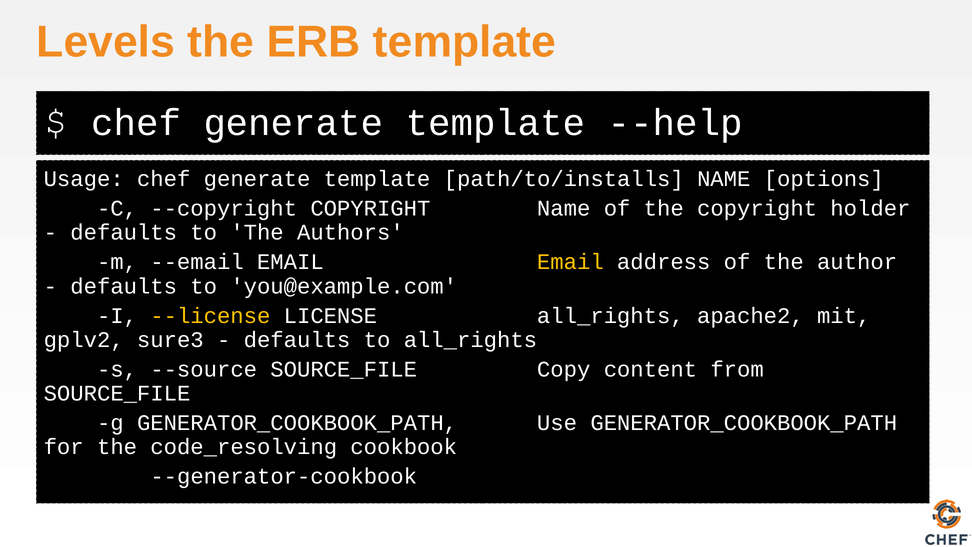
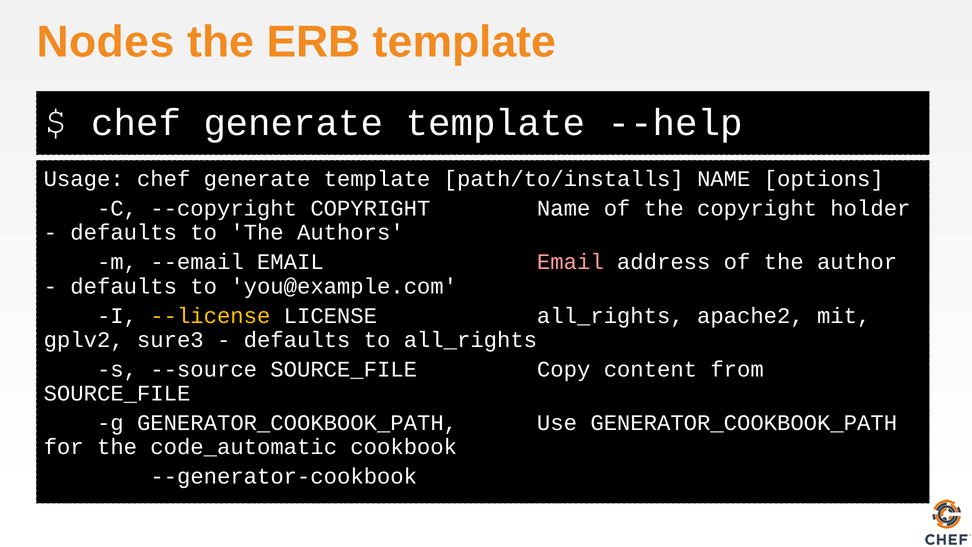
Levels: Levels -> Nodes (106, 42)
Email colour: yellow -> pink (570, 262)
code_resolving: code_resolving -> code_automatic (244, 447)
